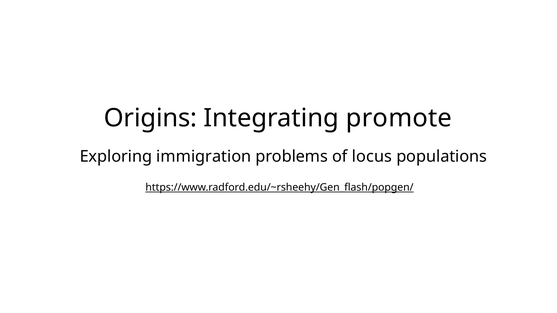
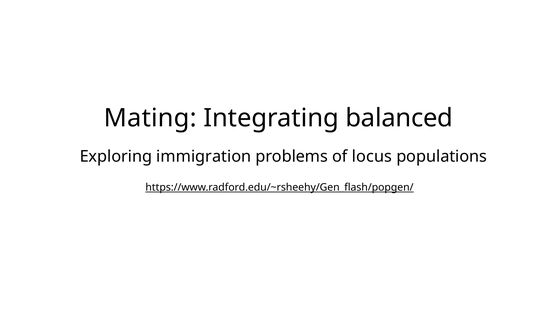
Origins: Origins -> Mating (150, 118)
promote: promote -> balanced (399, 118)
